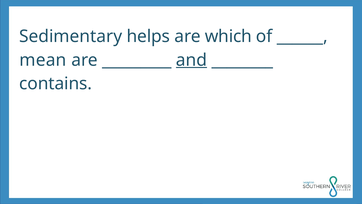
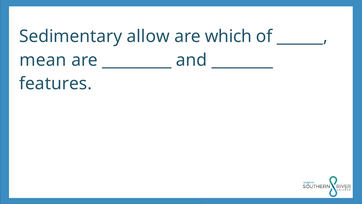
helps: helps -> allow (148, 36)
and underline: present -> none (192, 60)
contains: contains -> features (56, 84)
